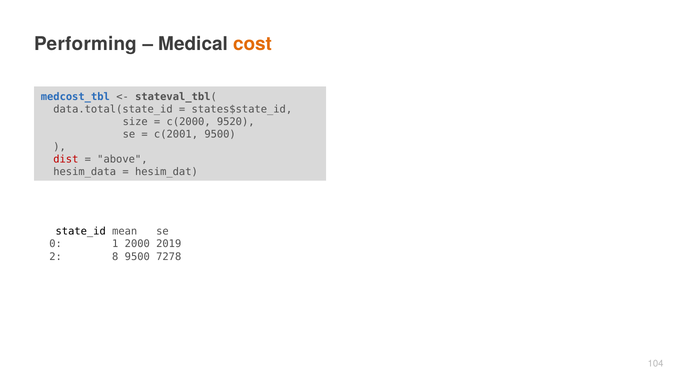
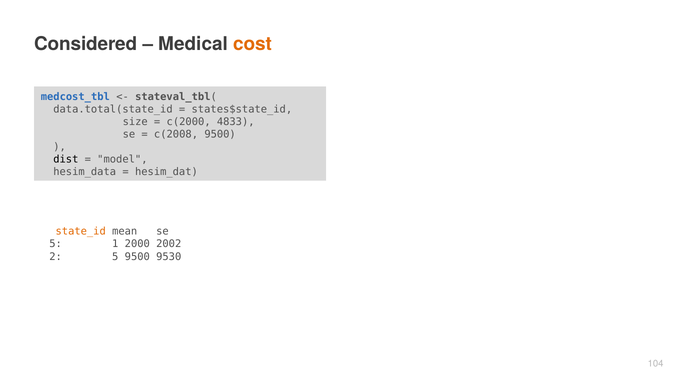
Performing: Performing -> Considered (86, 44)
9520: 9520 -> 4833 (236, 122)
c(2001: c(2001 -> c(2008 (176, 134)
dist colour: red -> black (66, 159)
above: above -> model (122, 159)
state_id colour: black -> orange (81, 231)
0: 0 -> 5 (56, 244)
2019: 2019 -> 2002 (169, 244)
2 8: 8 -> 5 (115, 256)
7278: 7278 -> 9530 (169, 256)
